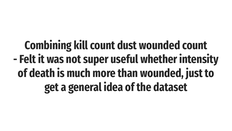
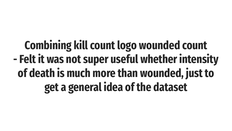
dust: dust -> logo (127, 45)
